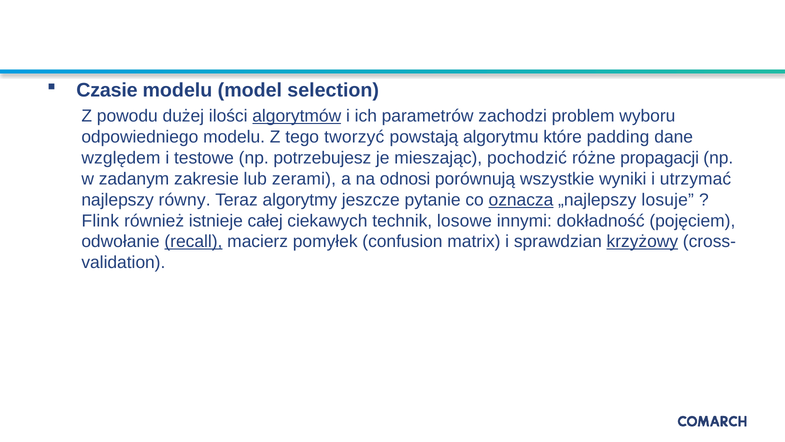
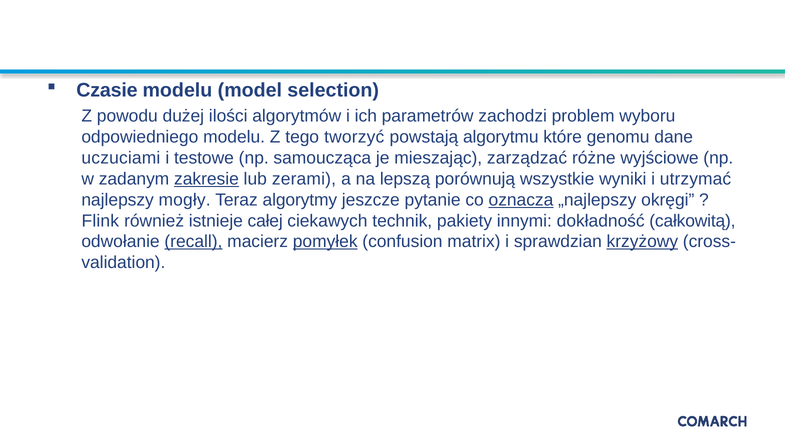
algorytmów underline: present -> none (297, 116)
padding: padding -> genomu (618, 137)
względem: względem -> uczuciami (121, 158)
potrzebujesz: potrzebujesz -> samoucząca (322, 158)
pochodzić: pochodzić -> zarządzać (527, 158)
propagacji: propagacji -> wyjściowe (660, 158)
zakresie underline: none -> present (206, 179)
odnosi: odnosi -> lepszą (405, 179)
równy: równy -> mogły (185, 200)
losuje: losuje -> okręgi (668, 200)
losowe: losowe -> pakiety (465, 221)
pojęciem: pojęciem -> całkowitą (692, 221)
pomyłek underline: none -> present (325, 241)
